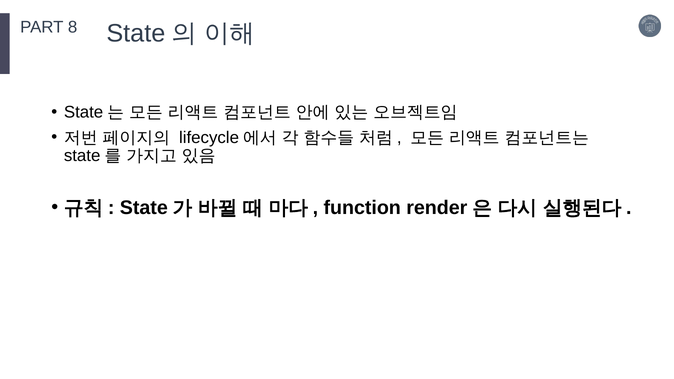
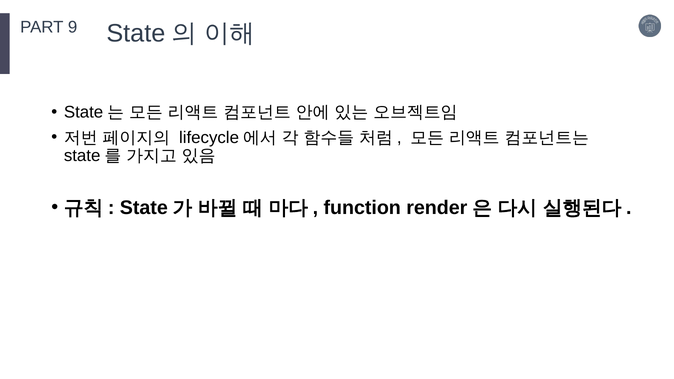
8: 8 -> 9 (73, 27)
